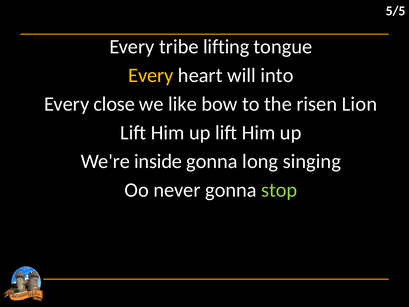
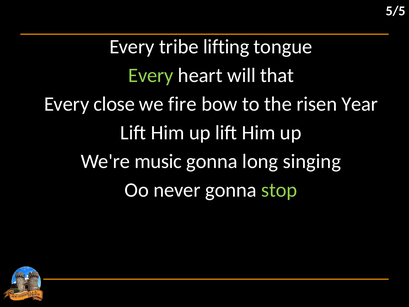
Every colour: yellow -> light green (151, 75)
into: into -> that (277, 75)
like: like -> fire (182, 104)
Lion: Lion -> Year (360, 104)
inside: inside -> music (158, 161)
